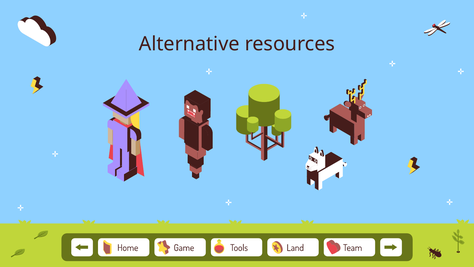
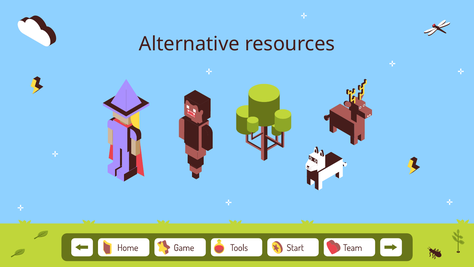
Land: Land -> Start (295, 248)
